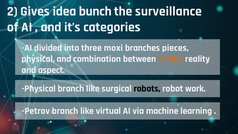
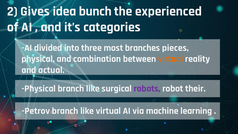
surveillance: surveillance -> experienced (169, 11)
moxi: moxi -> most (113, 48)
aspect: aspect -> actual (51, 70)
robots colour: black -> purple (147, 89)
work: work -> their (195, 89)
